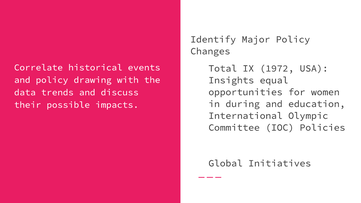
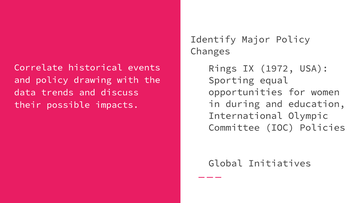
Total: Total -> Rings (223, 68)
Insights: Insights -> Sporting (231, 80)
